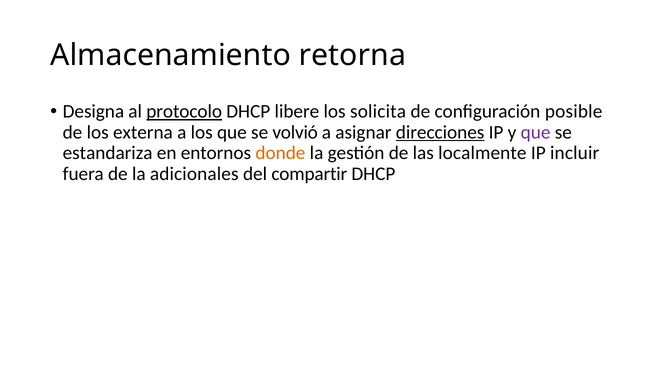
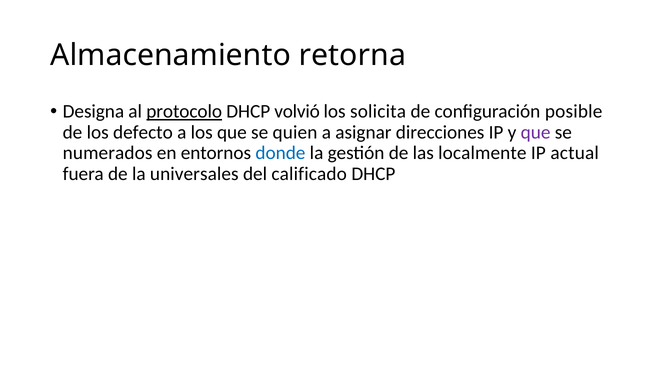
libere: libere -> volvió (297, 112)
externa: externa -> defecto (143, 132)
volvió: volvió -> quien (295, 132)
direcciones underline: present -> none (440, 132)
estandariza: estandariza -> numerados (108, 153)
donde colour: orange -> blue (280, 153)
incluir: incluir -> actual (575, 153)
adicionales: adicionales -> universales (194, 174)
compartir: compartir -> calificado (309, 174)
